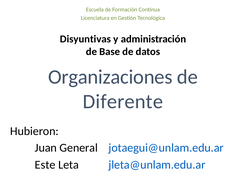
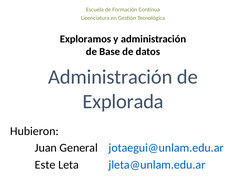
Disyuntivas: Disyuntivas -> Exploramos (85, 39)
Organizaciones: Organizaciones -> Administración (110, 77)
Diferente: Diferente -> Explorada (123, 102)
